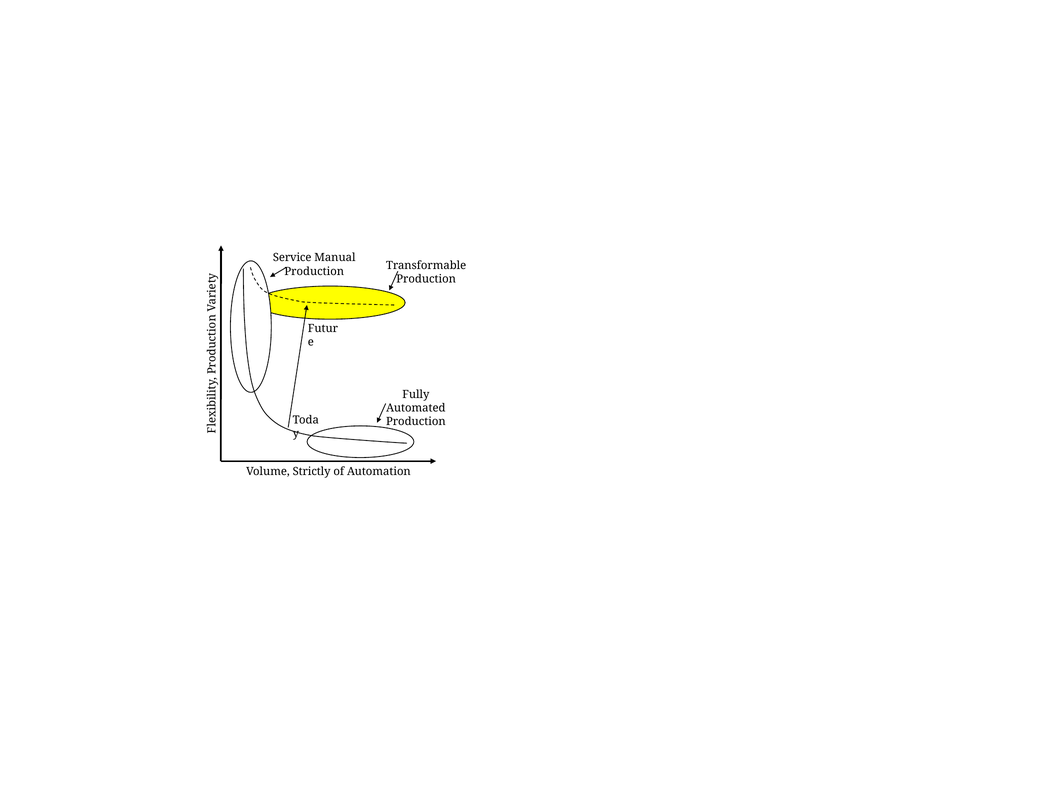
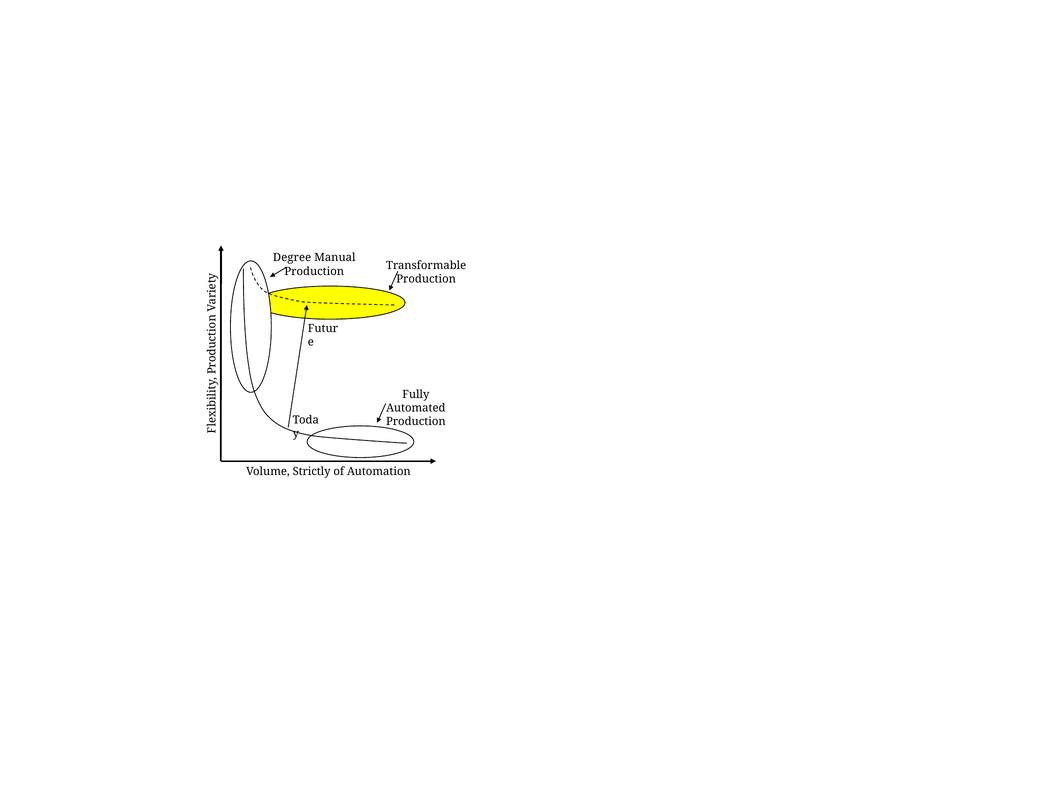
Service: Service -> Degree (292, 258)
